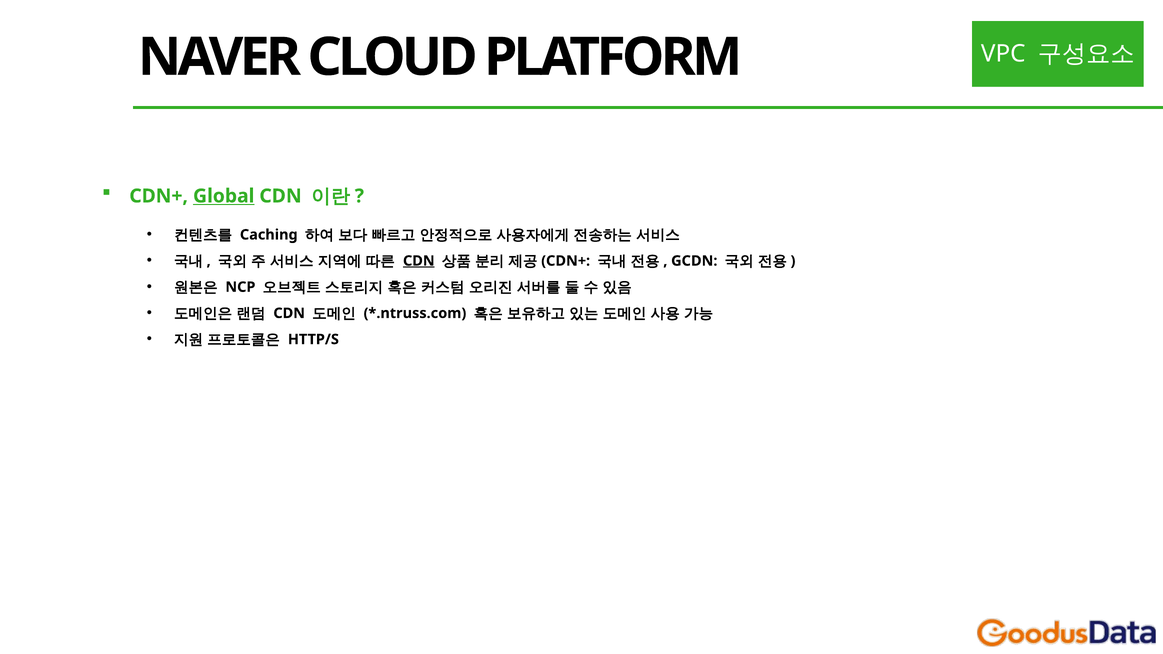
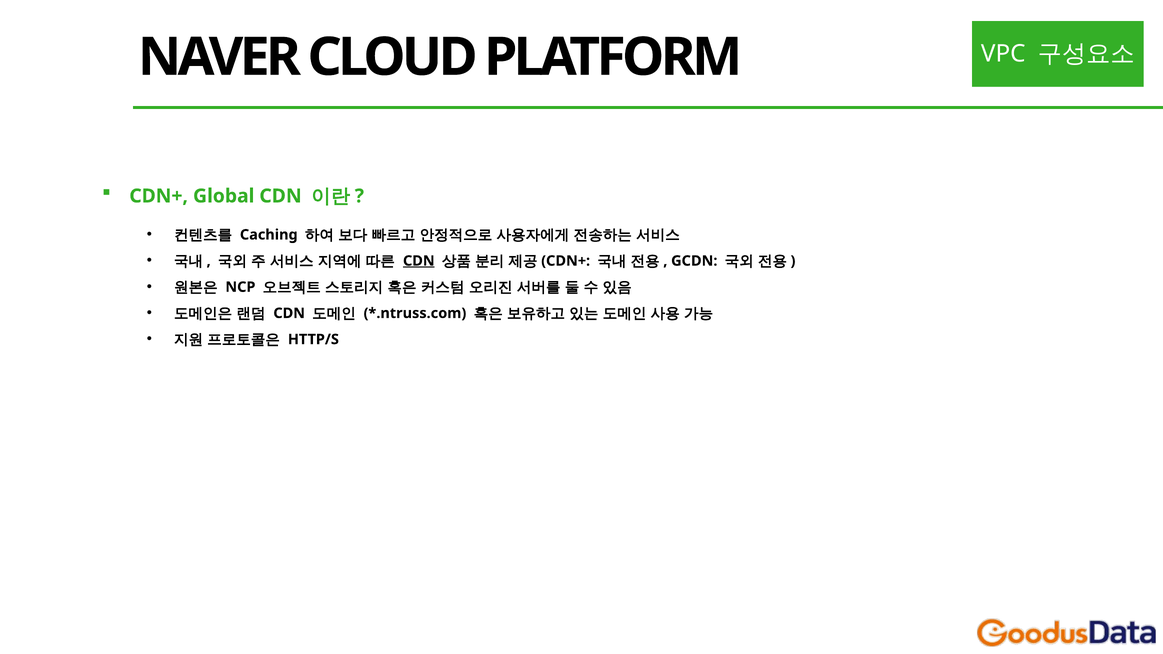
Global underline: present -> none (224, 196)
